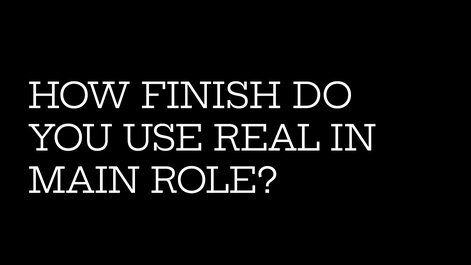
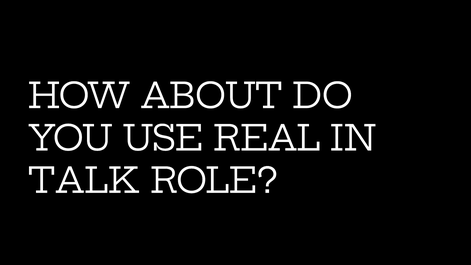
FINISH: FINISH -> ABOUT (211, 96)
MAIN: MAIN -> TALK (84, 181)
